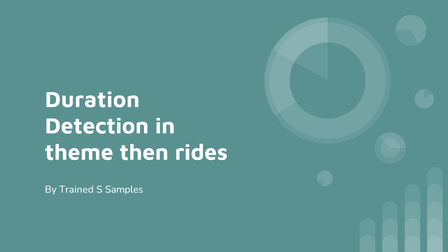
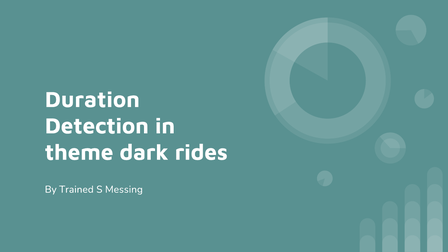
then: then -> dark (144, 152)
Samples: Samples -> Messing (124, 189)
